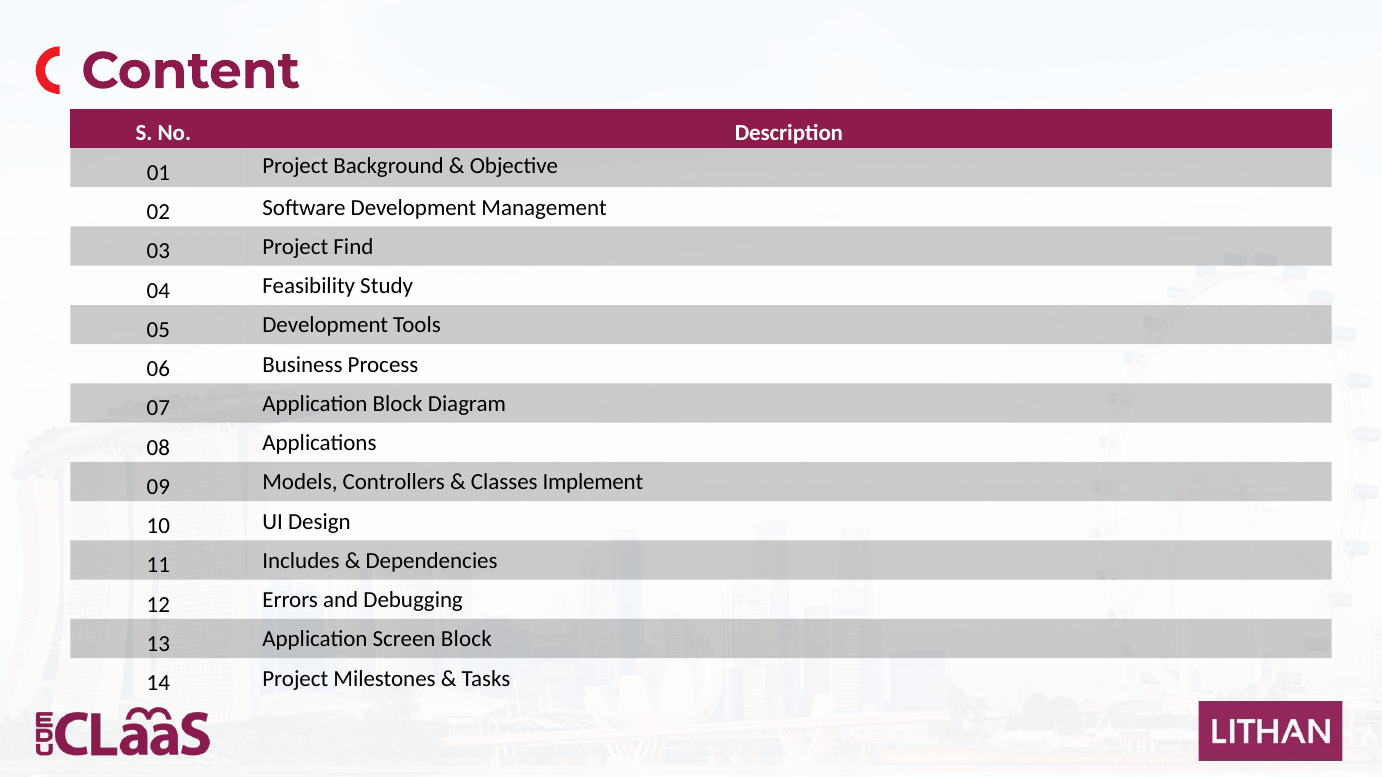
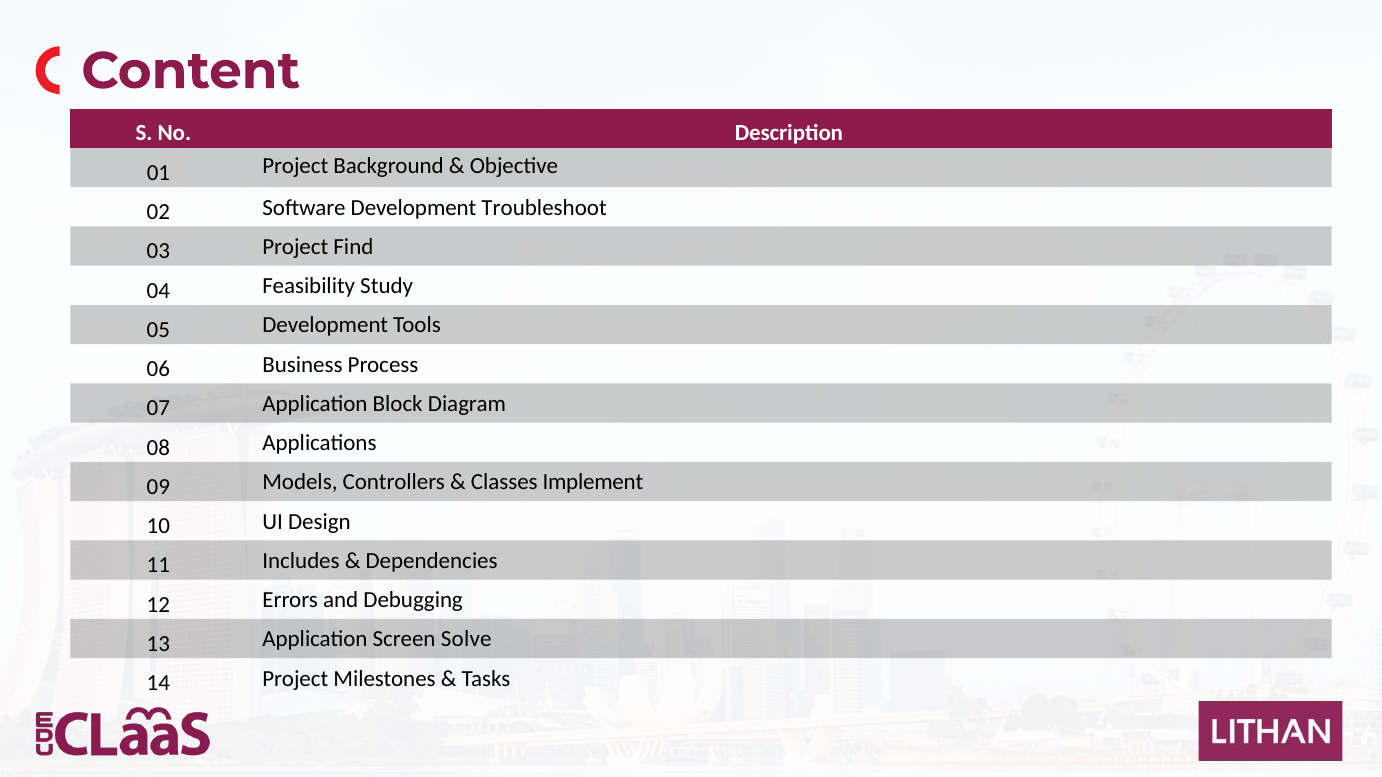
Management: Management -> Troubleshoot (544, 208)
Screen Block: Block -> Solve (466, 639)
